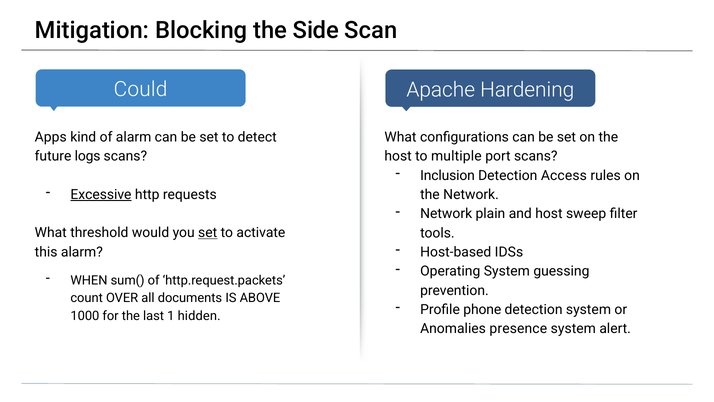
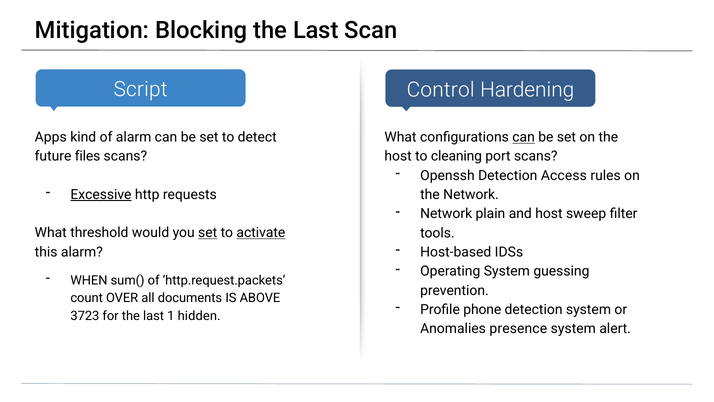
Blocking the Side: Side -> Last (316, 30)
Could: Could -> Script (140, 89)
Apache: Apache -> Control (441, 90)
can underline: none -> present (524, 137)
logs: logs -> files (88, 156)
multiple: multiple -> cleaning (456, 156)
Inclusion: Inclusion -> Openssh (447, 175)
activate underline: none -> present (261, 233)
1000: 1000 -> 3723 (85, 316)
